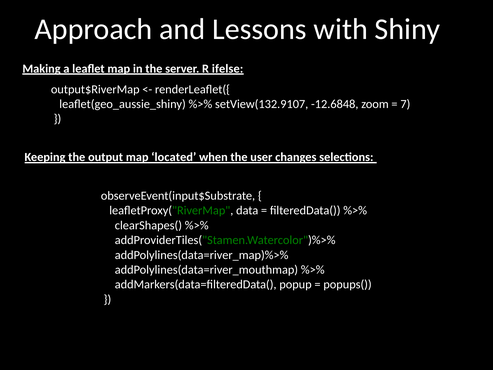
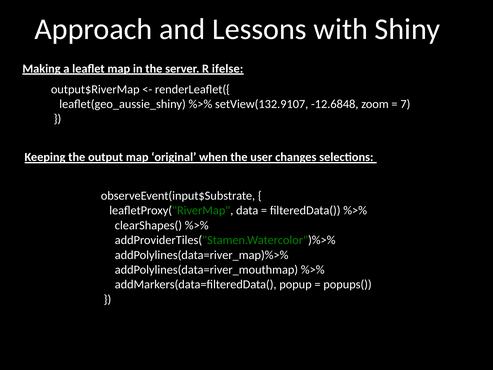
located: located -> original (174, 157)
